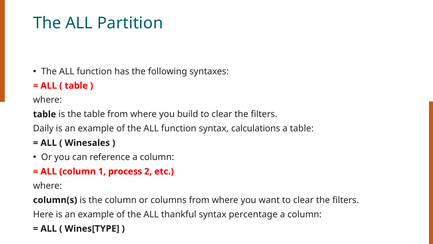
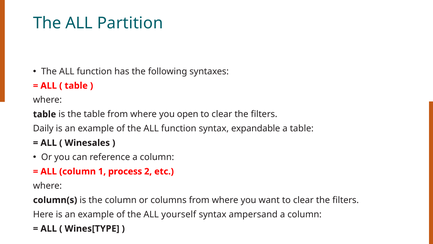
build: build -> open (188, 114)
calculations: calculations -> expandable (256, 128)
thankful: thankful -> yourself (179, 214)
percentage: percentage -> ampersand (253, 214)
